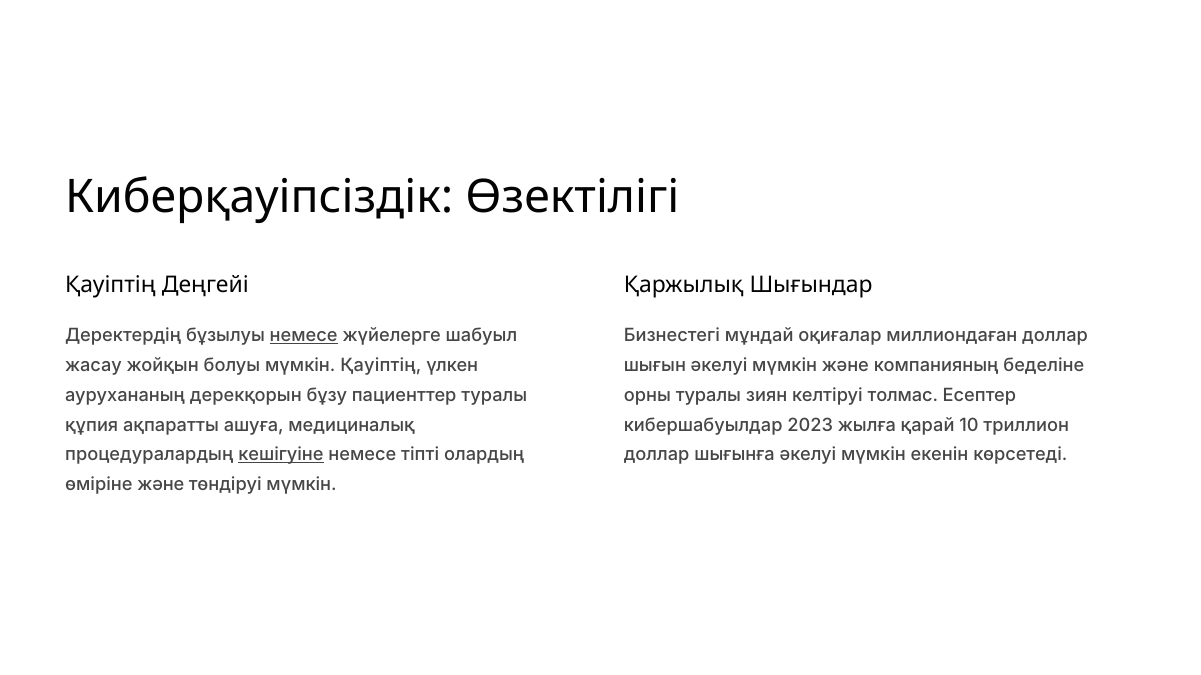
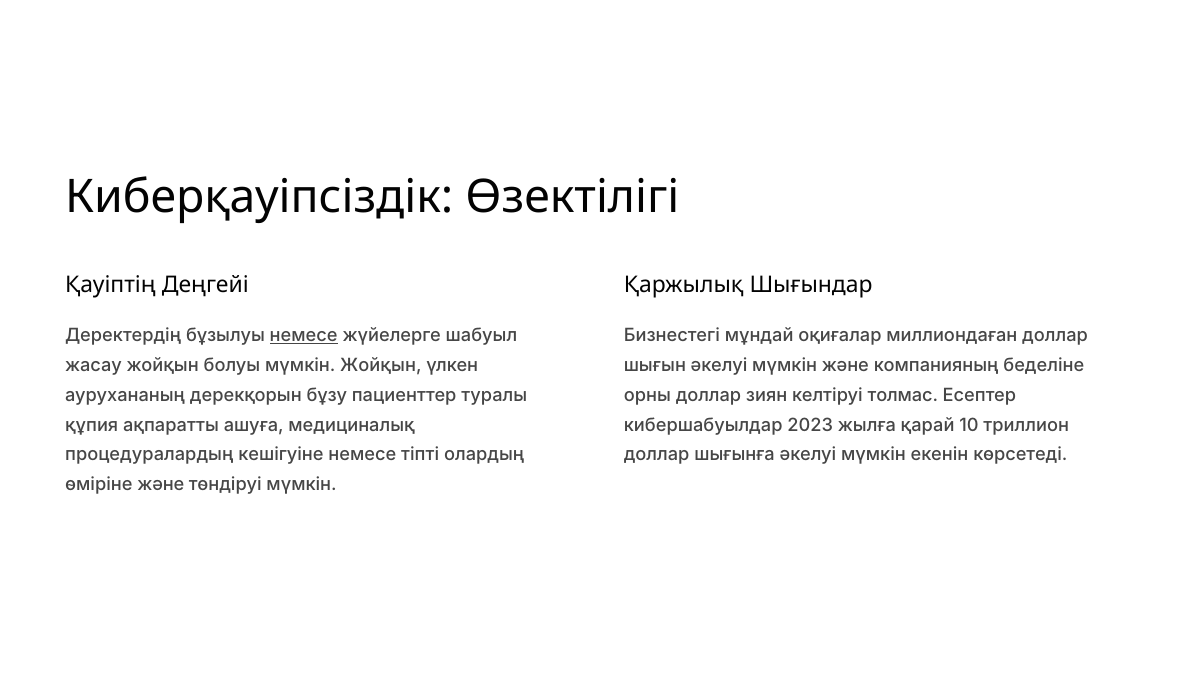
мүмкін Қауіптің: Қауіптің -> Жойқын (381, 366)
орны туралы: туралы -> доллар (708, 396)
кешігуіне underline: present -> none (281, 455)
